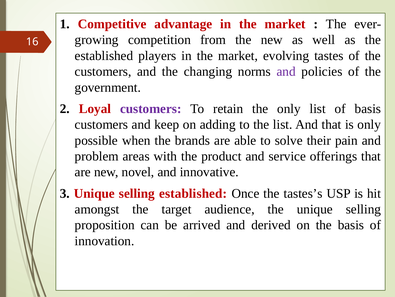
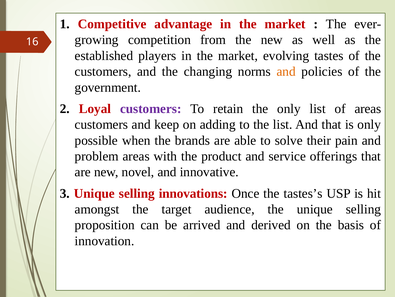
and colour: purple -> orange (286, 71)
of basis: basis -> areas (368, 108)
selling established: established -> innovations (193, 193)
